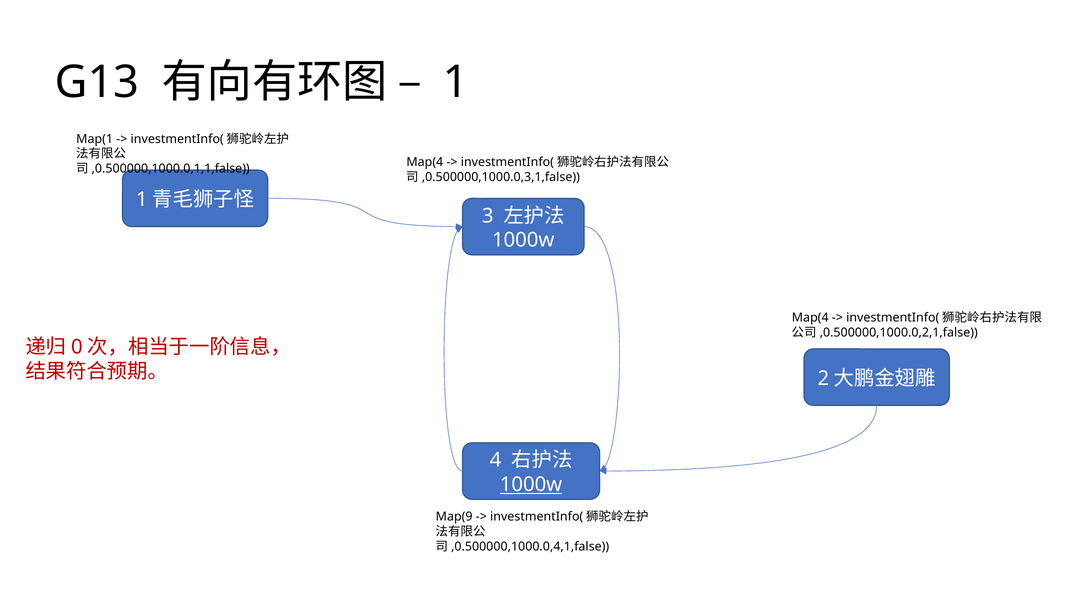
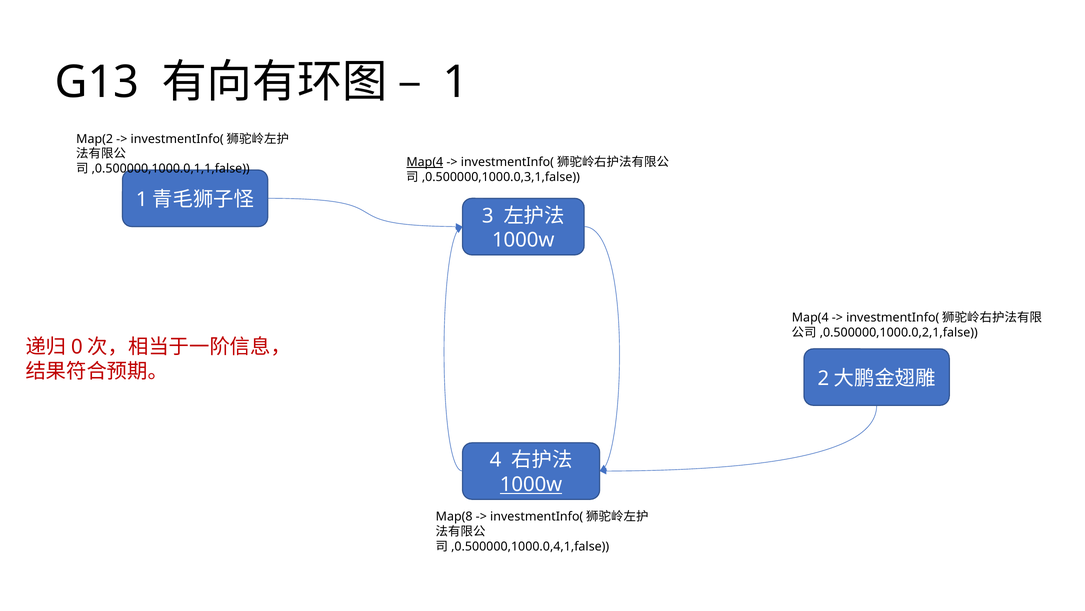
Map(1: Map(1 -> Map(2 (95, 139)
Map(4 underline: none -> present (425, 162)
Map(9: Map(9 -> Map(8 (454, 516)
